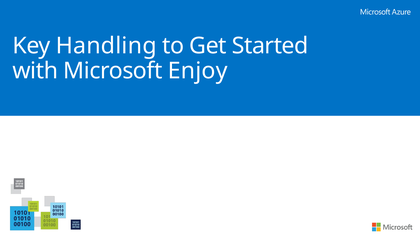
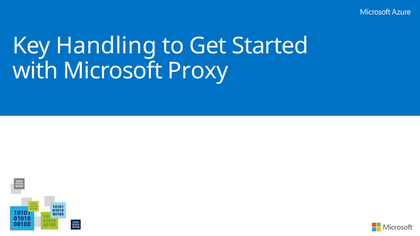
Enjoy: Enjoy -> Proxy (198, 71)
